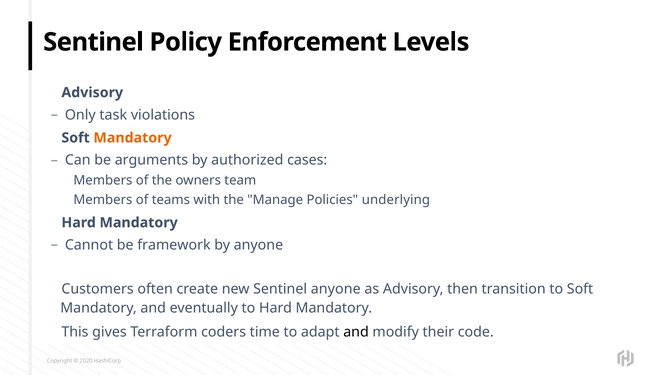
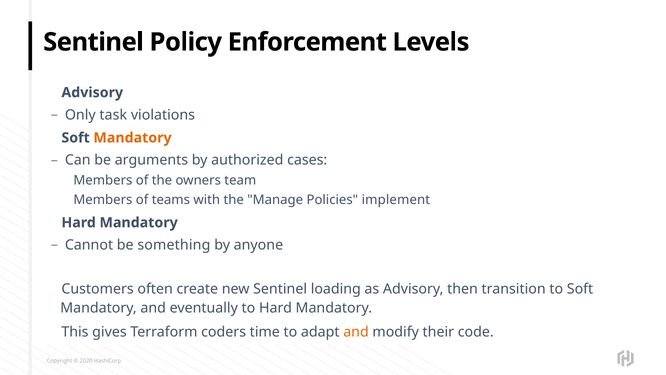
underlying: underlying -> implement (396, 200)
framework: framework -> something (174, 245)
Sentinel anyone: anyone -> loading (336, 289)
and colour: black -> orange (356, 332)
